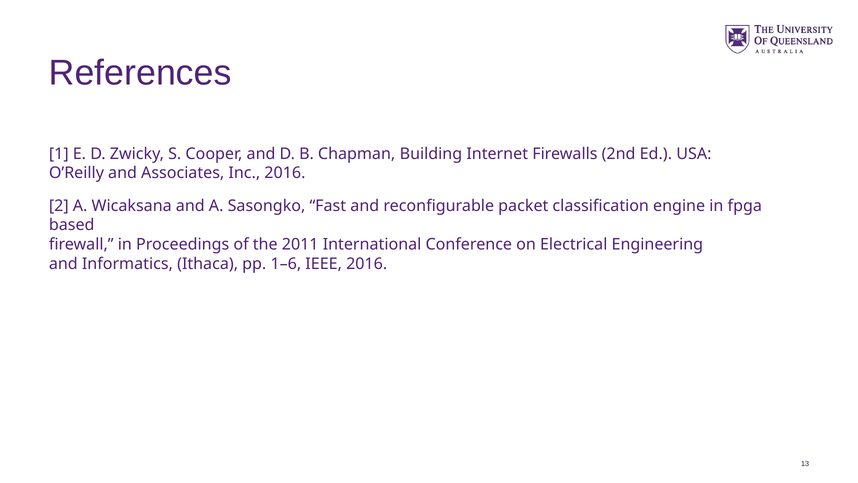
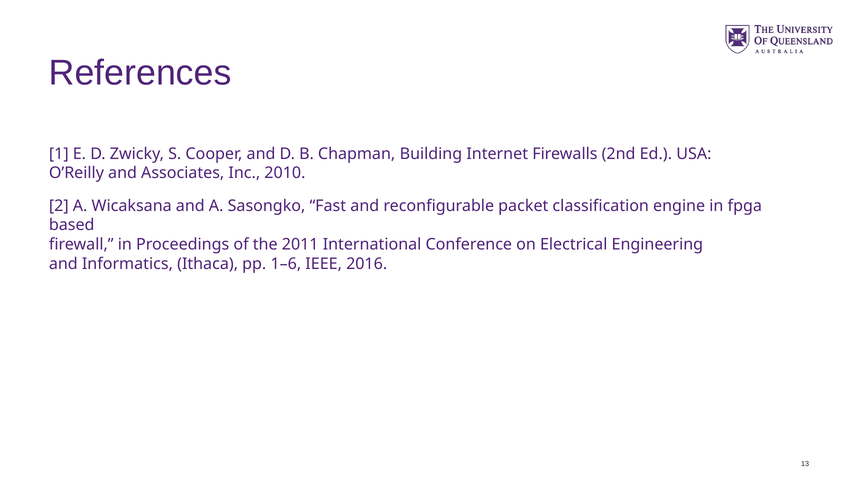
Inc 2016: 2016 -> 2010 (285, 173)
